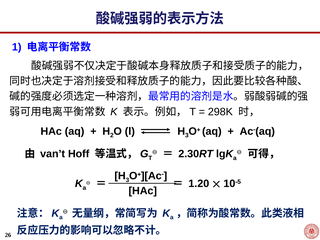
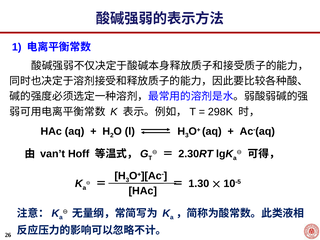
1.20: 1.20 -> 1.30 (199, 184)
